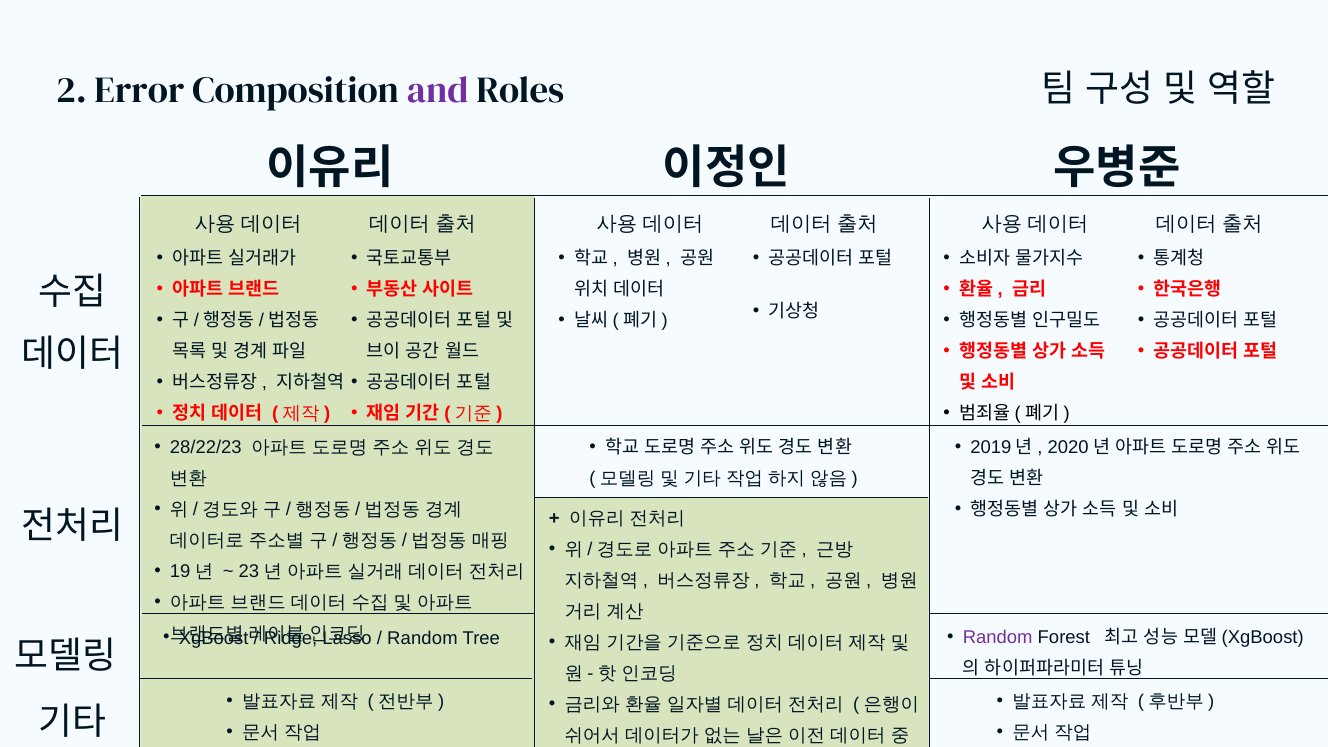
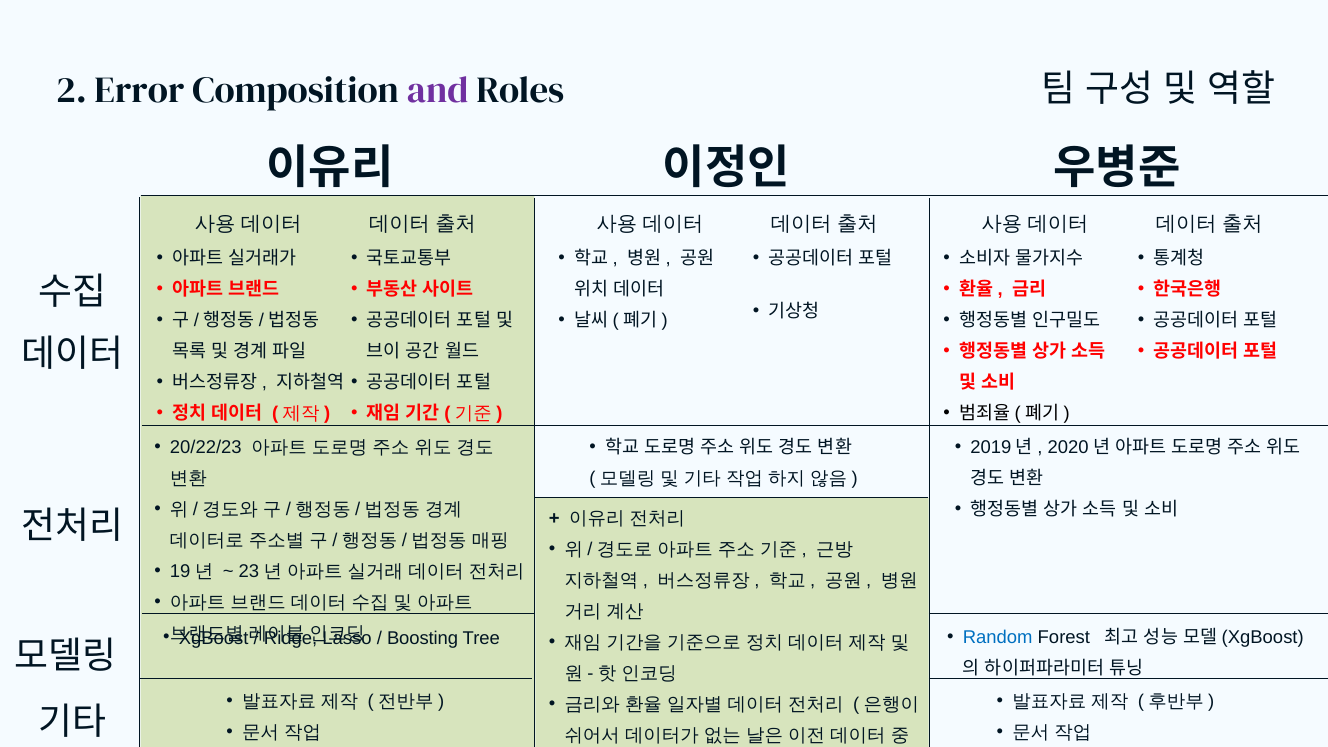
28/22/23: 28/22/23 -> 20/22/23 (206, 447)
Random: Random -> Boosting (423, 638)
Random colour: purple -> blue (998, 638)
